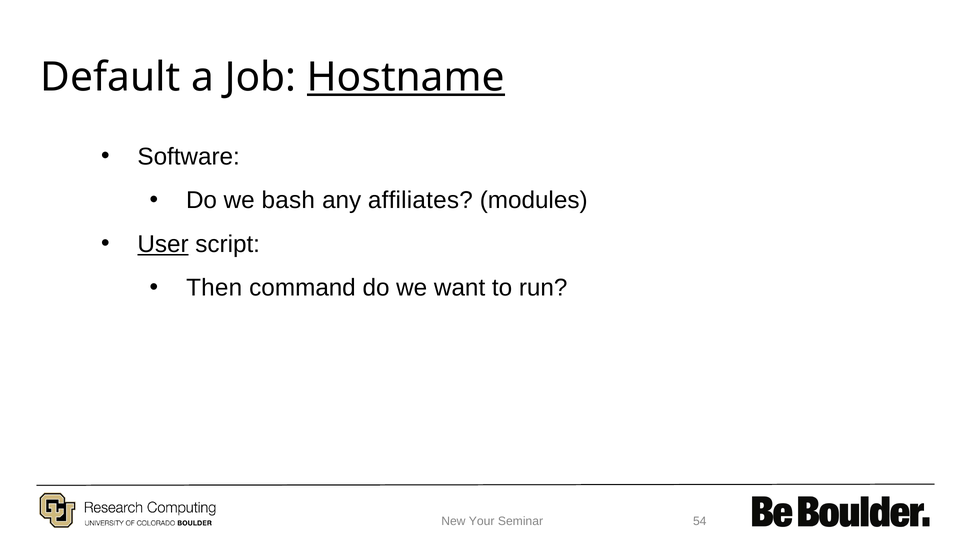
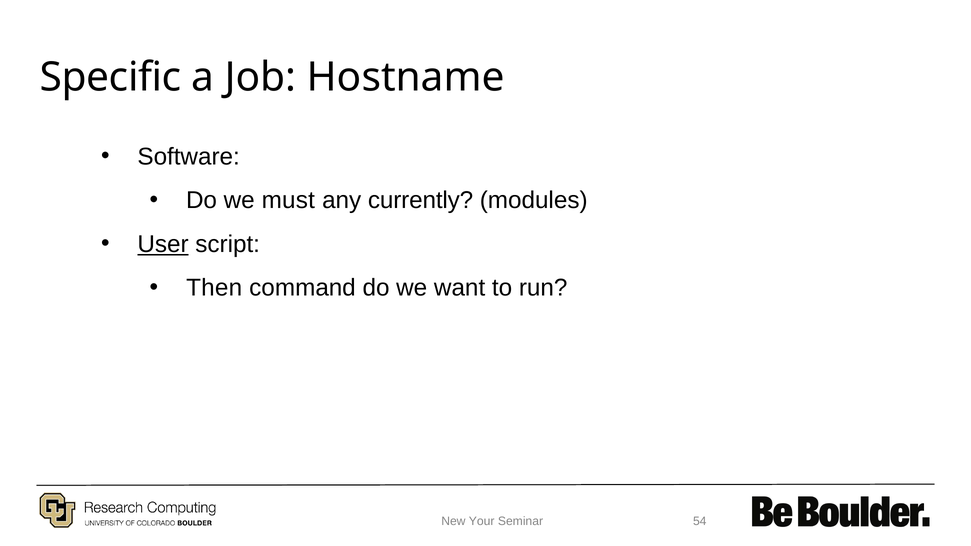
Default: Default -> Specific (111, 77)
Hostname underline: present -> none (406, 77)
bash: bash -> must (288, 201)
affiliates: affiliates -> currently (421, 201)
